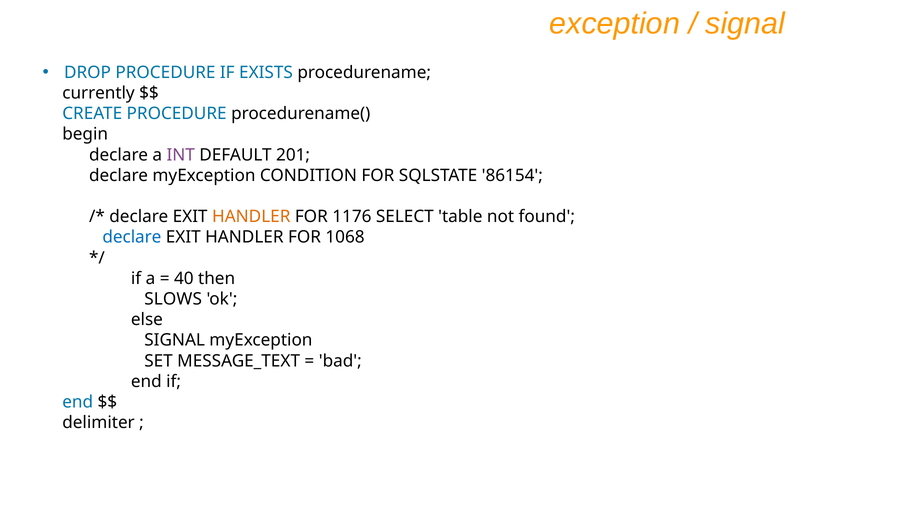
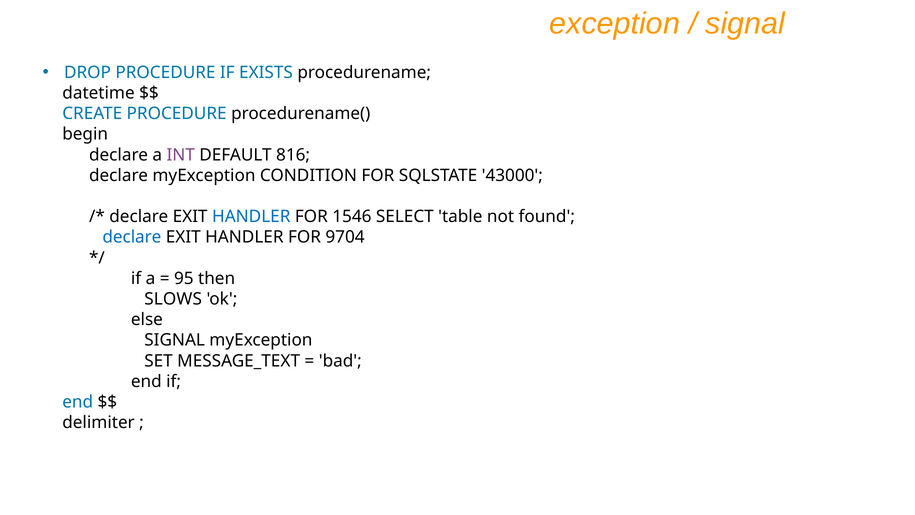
currently: currently -> datetime (99, 93)
201: 201 -> 816 (293, 155)
86154: 86154 -> 43000 (512, 175)
HANDLER colour: orange -> blue (251, 217)
1176: 1176 -> 1546 (352, 217)
1068: 1068 -> 9704 (345, 237)
40: 40 -> 95 (184, 278)
